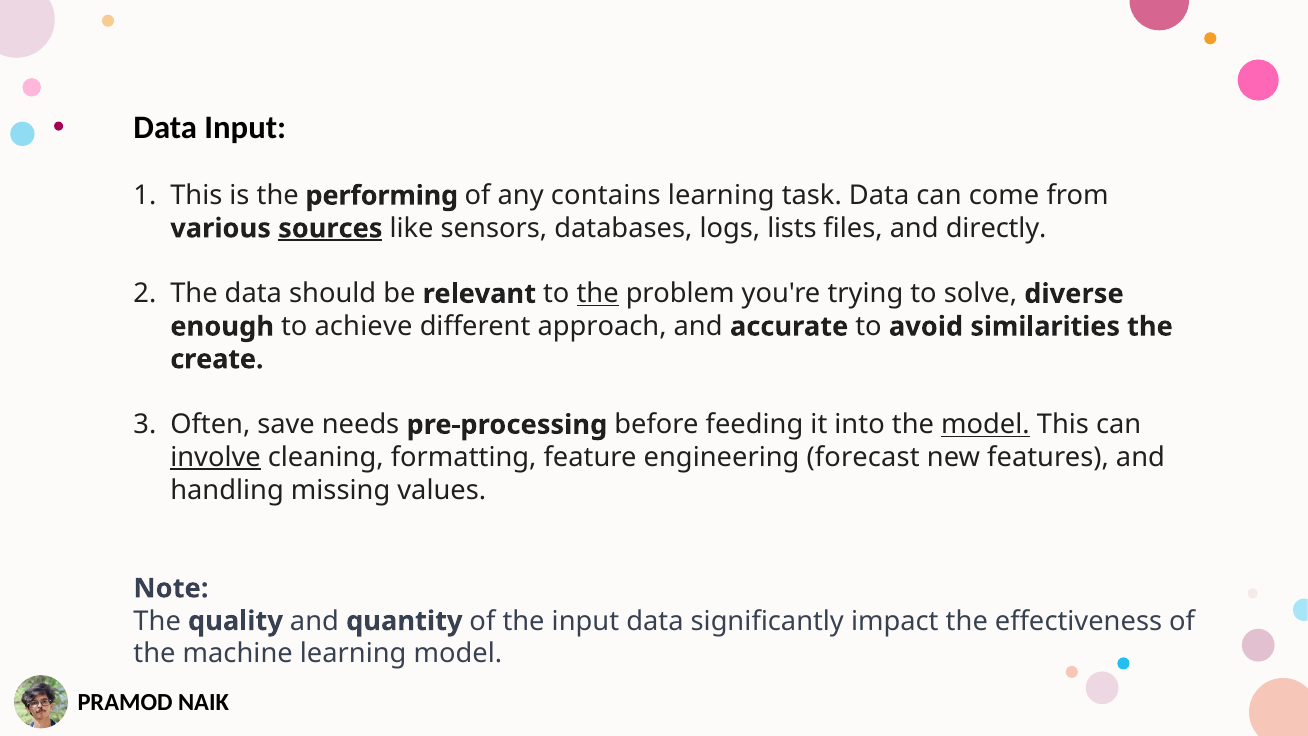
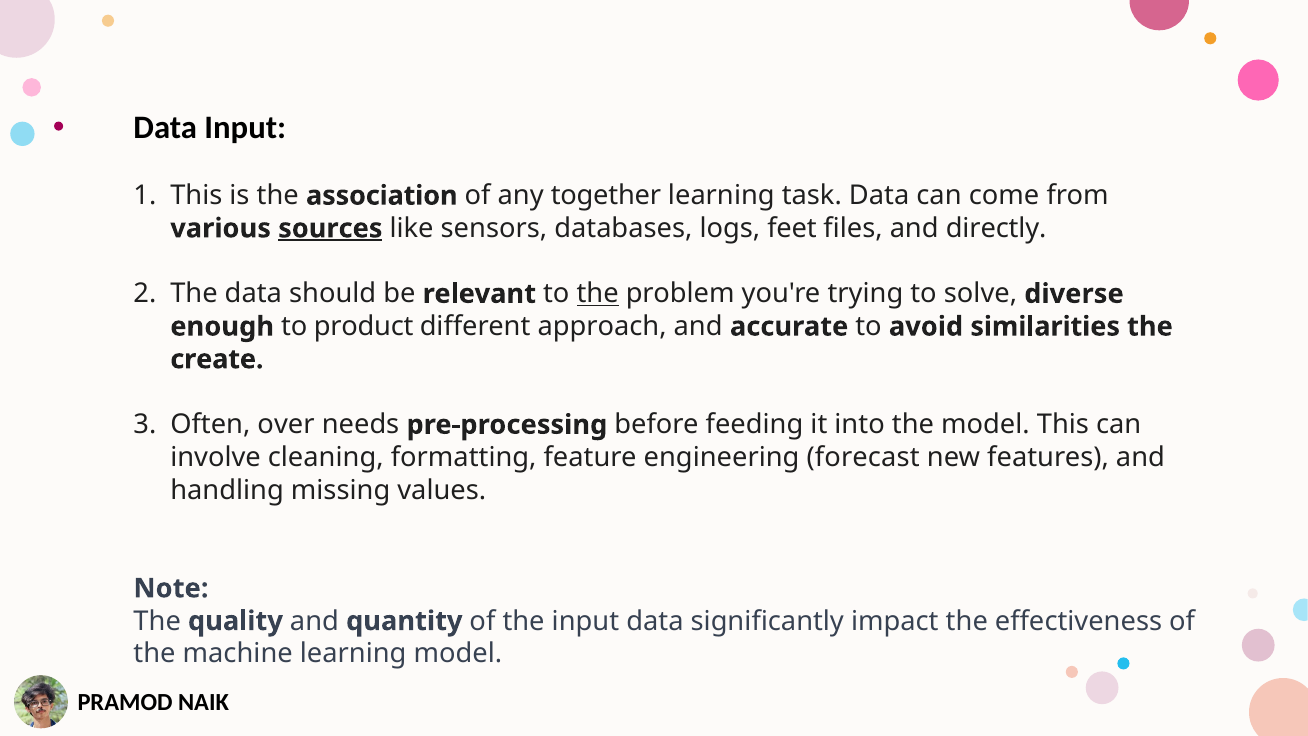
performing: performing -> association (382, 196)
contains: contains -> together (606, 196)
lists: lists -> feet (792, 228)
achieve: achieve -> product (364, 326)
save: save -> over (286, 425)
model underline: present -> none (985, 425)
involve underline: present -> none (216, 457)
